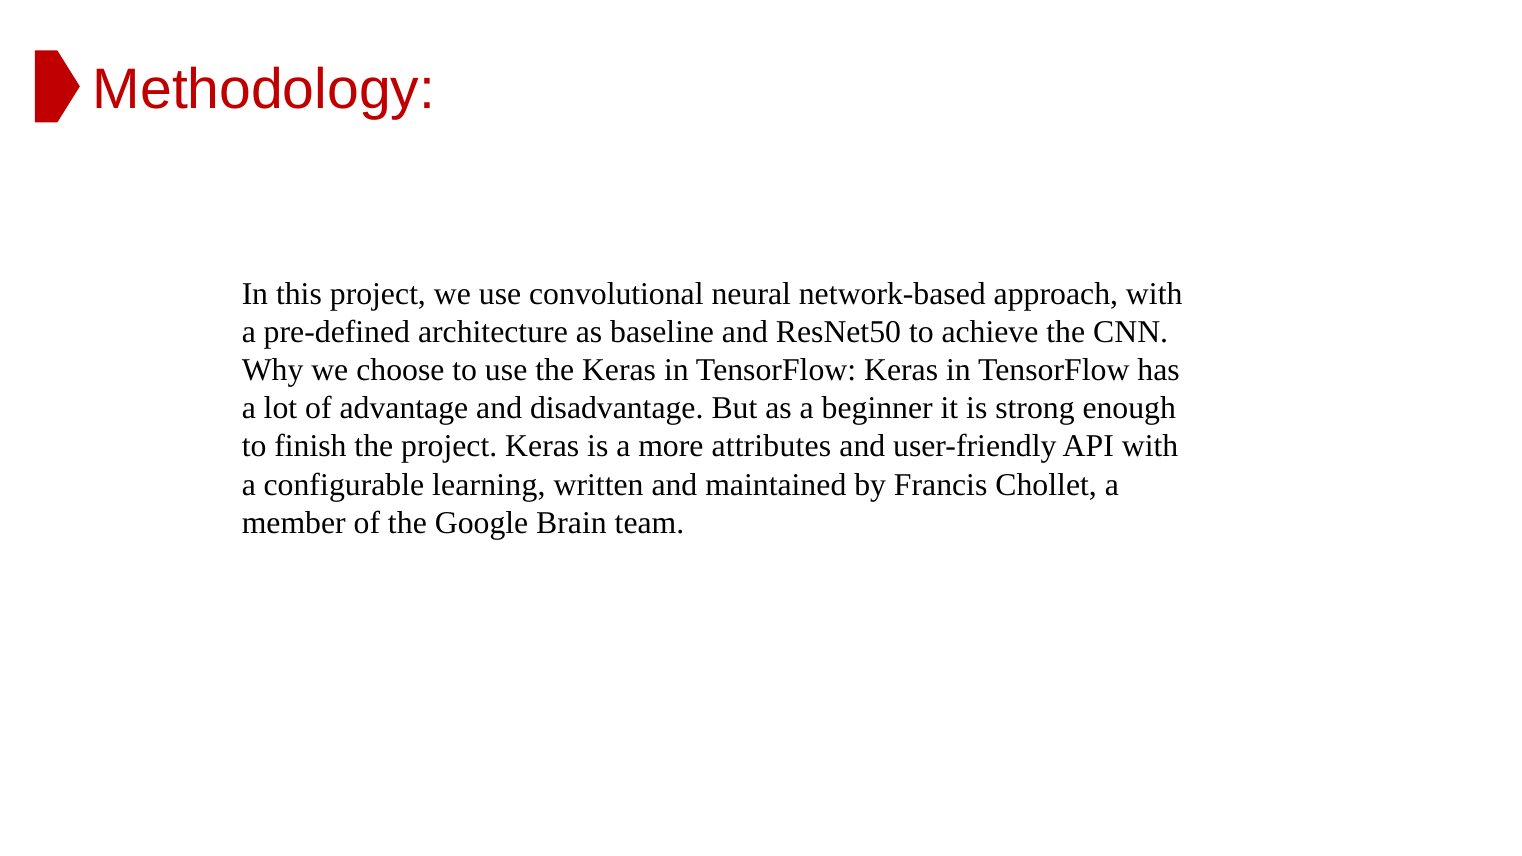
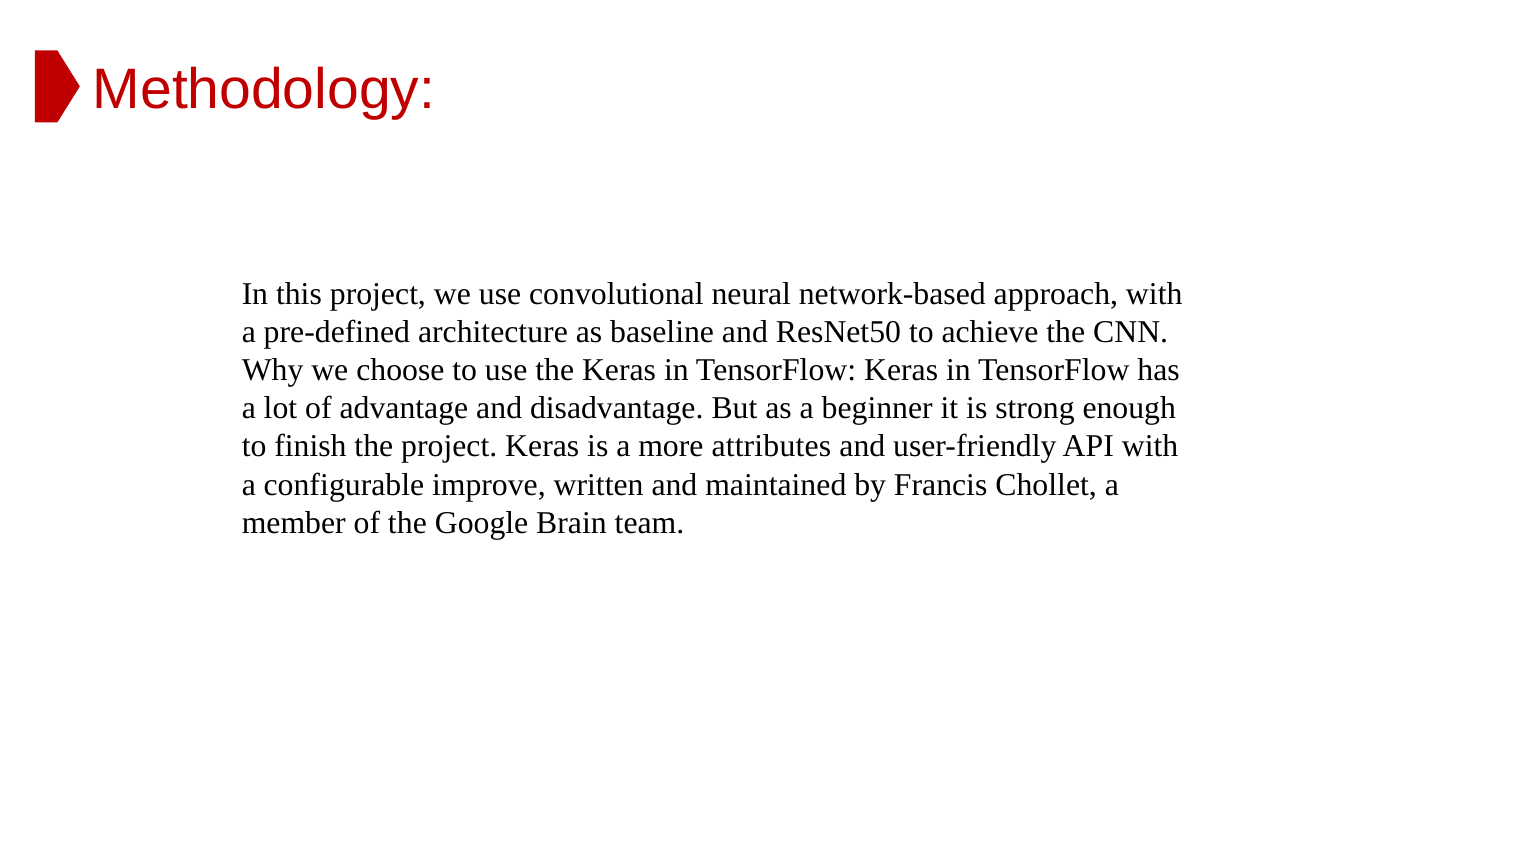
learning: learning -> improve (489, 485)
